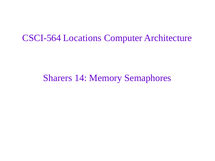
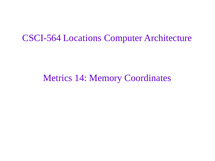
Sharers: Sharers -> Metrics (58, 78)
Semaphores: Semaphores -> Coordinates (148, 78)
